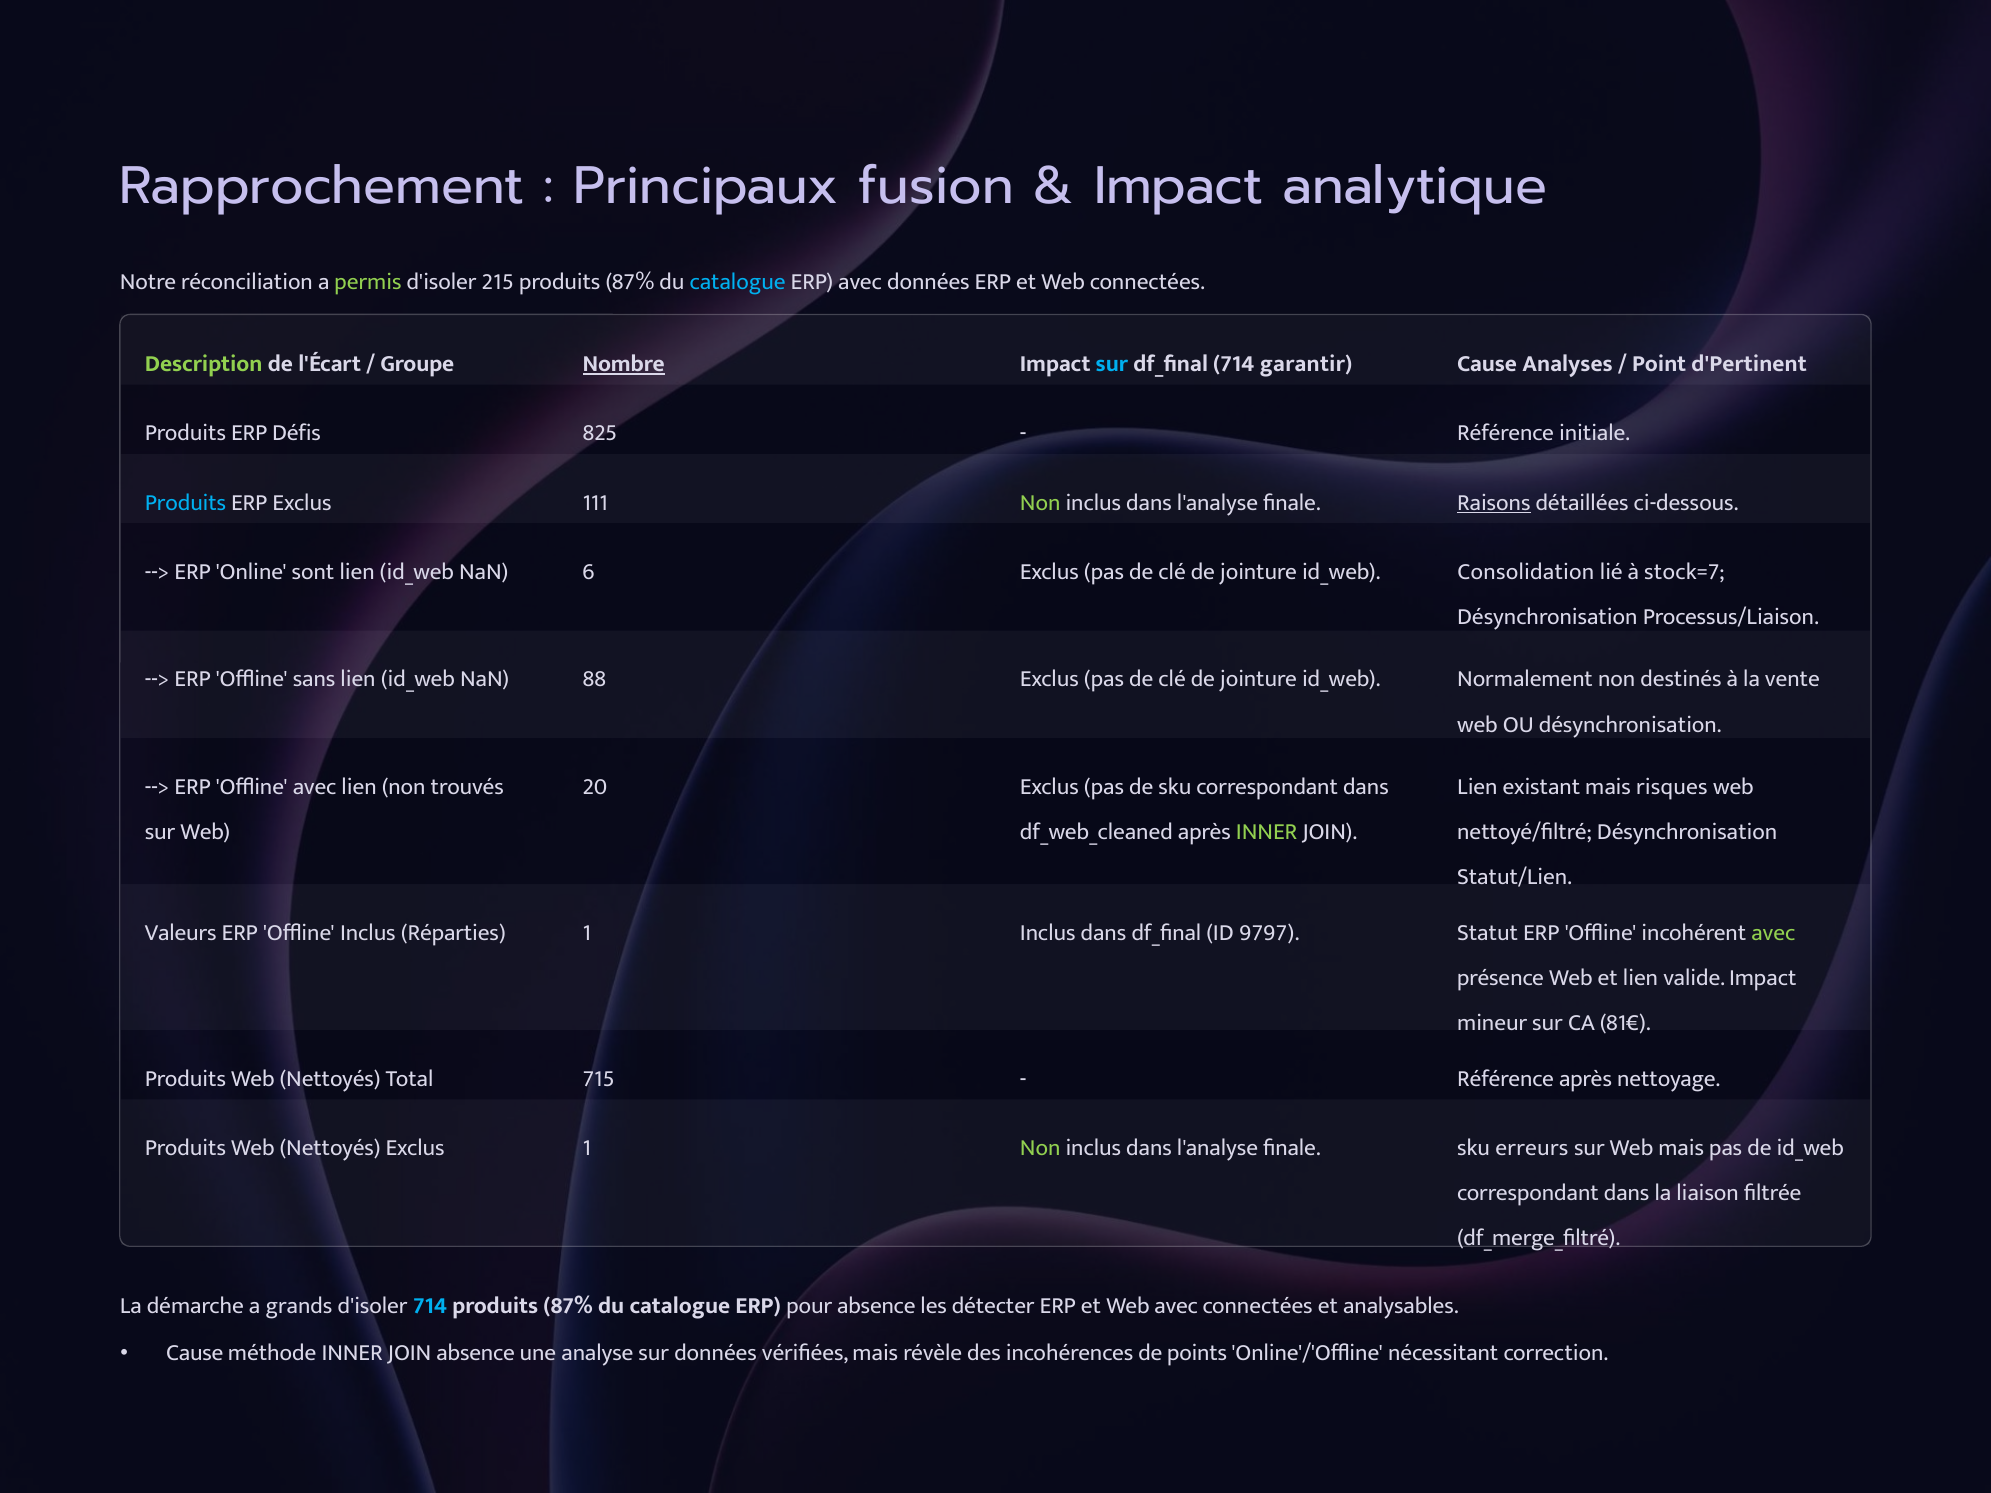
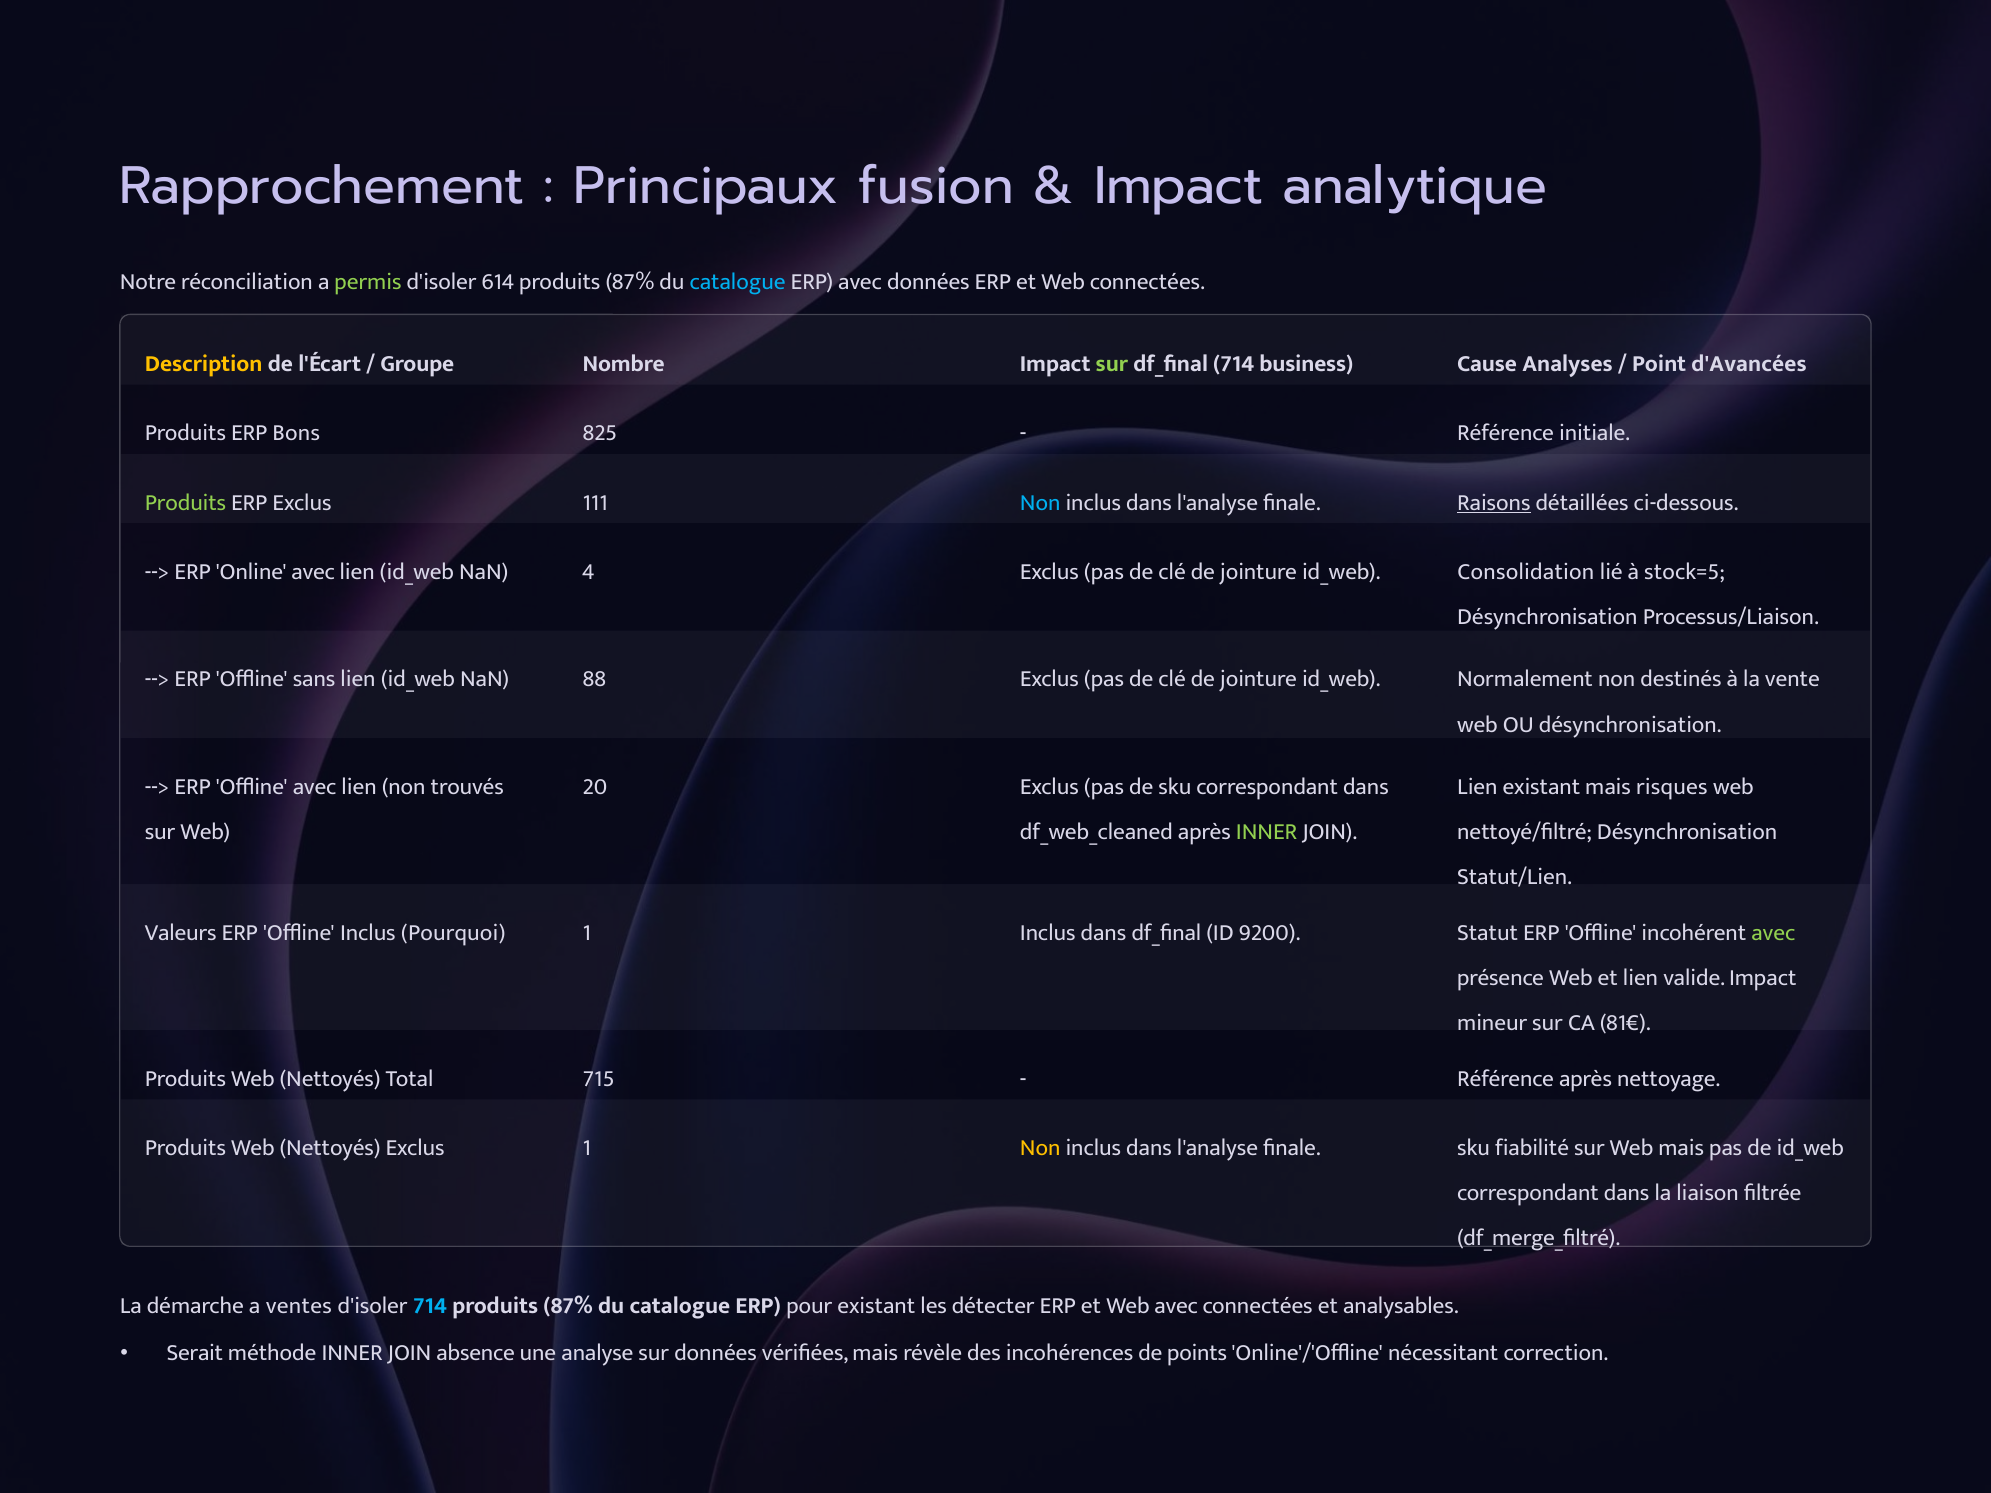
215: 215 -> 614 (498, 282)
Description colour: light green -> yellow (204, 364)
Nombre underline: present -> none (624, 364)
sur colour: light blue -> light green (1112, 364)
garantir: garantir -> business (1306, 364)
d'Pertinent: d'Pertinent -> d'Avancées (1749, 364)
Défis: Défis -> Bons (296, 433)
Produits colour: light blue -> light green (186, 502)
Non colour: light green -> light blue (1040, 502)
Online sont: sont -> avec (313, 572)
6: 6 -> 4 (588, 572)
stock=7: stock=7 -> stock=5 (1684, 572)
Réparties: Réparties -> Pourquoi (453, 933)
9797: 9797 -> 9200 (1270, 933)
Non colour: light green -> yellow (1040, 1148)
erreurs: erreurs -> fiabilité (1532, 1148)
grands: grands -> ventes (299, 1306)
pour absence: absence -> existant (876, 1306)
Cause: Cause -> Serait (195, 1353)
